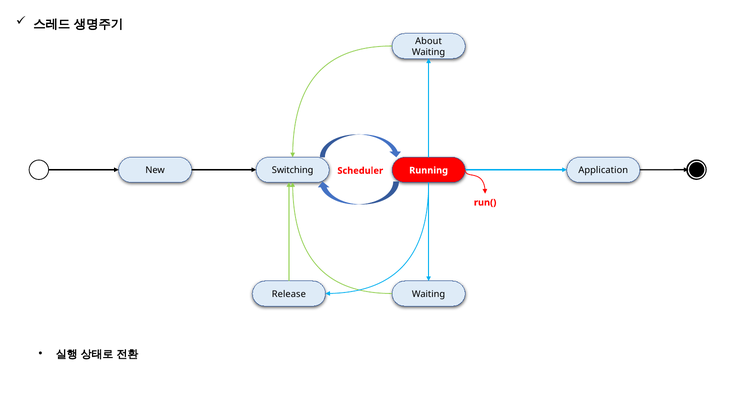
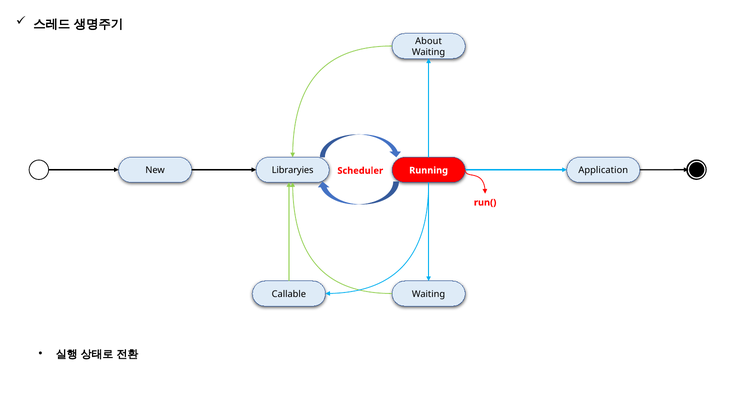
Switching: Switching -> Libraryies (293, 171)
Release: Release -> Callable (289, 294)
